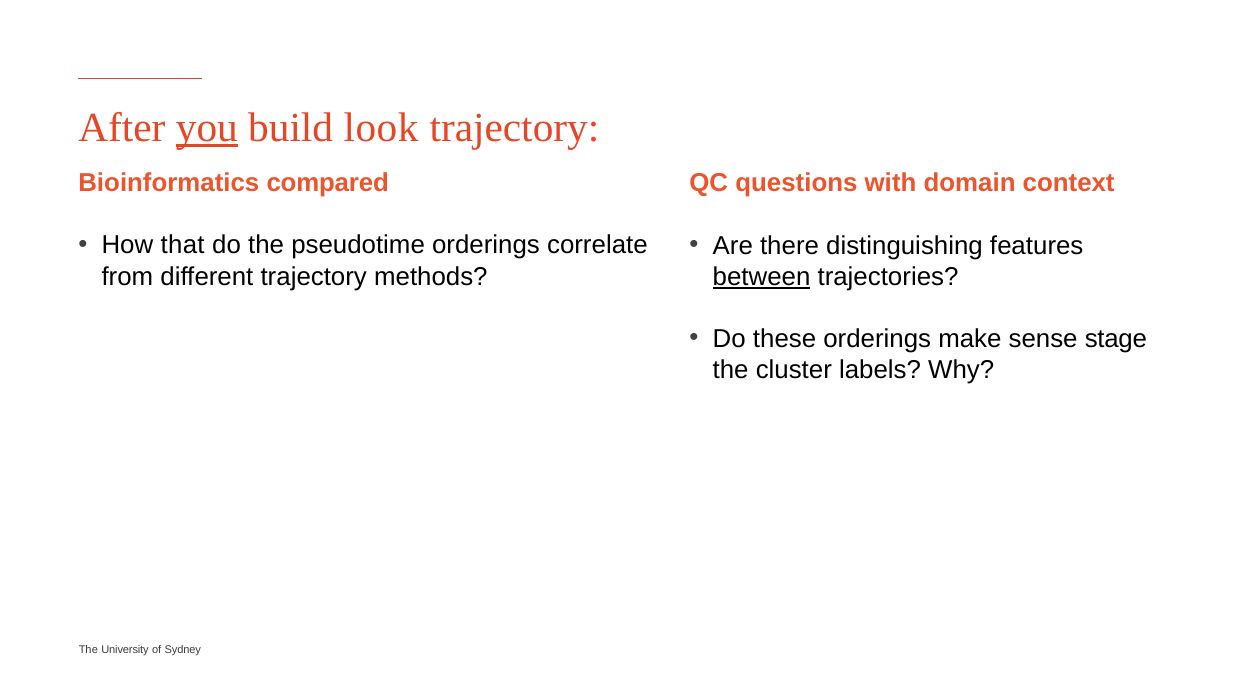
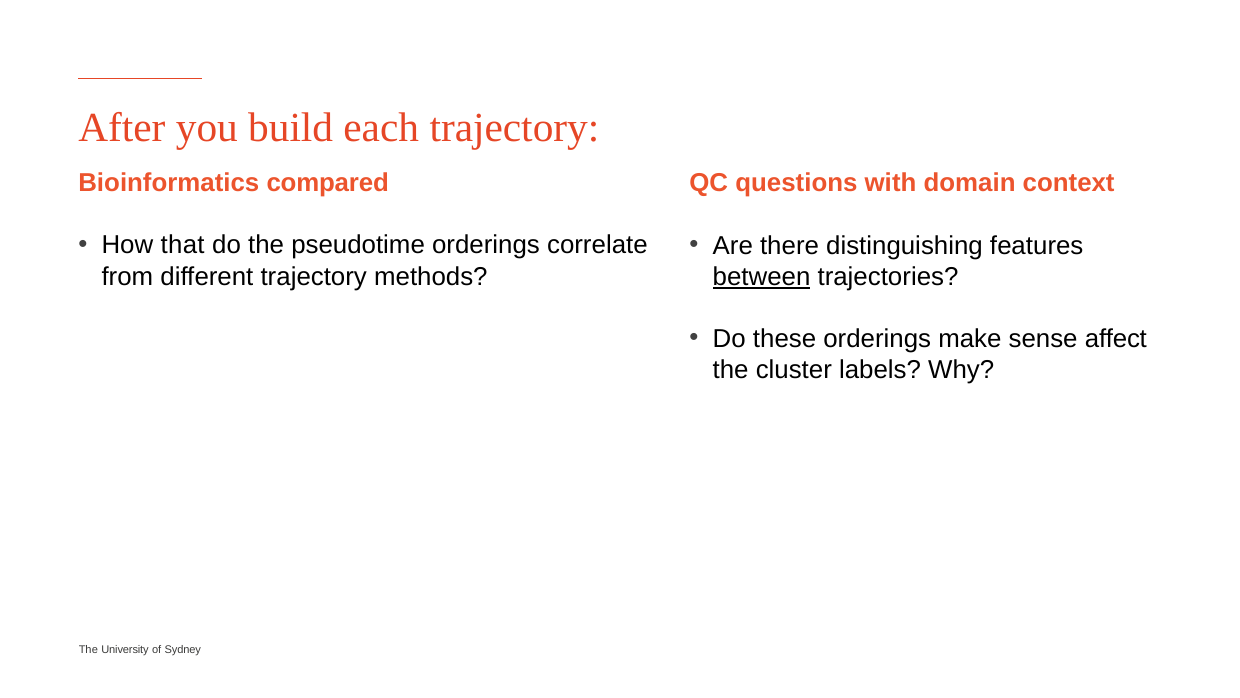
you underline: present -> none (207, 128)
look: look -> each (381, 128)
stage: stage -> affect (1116, 339)
